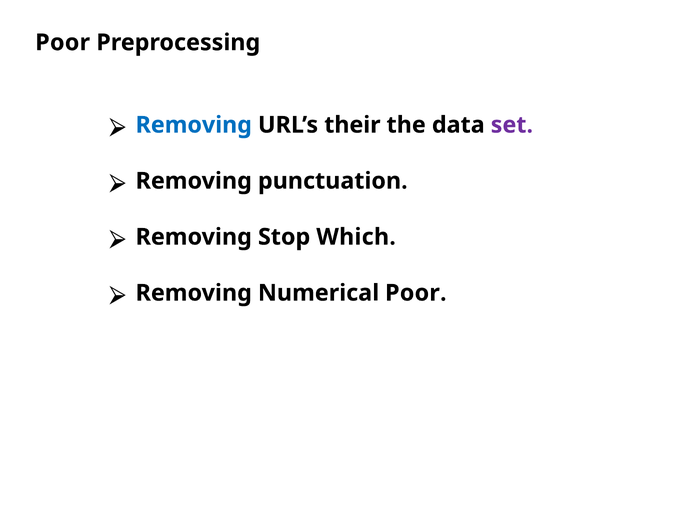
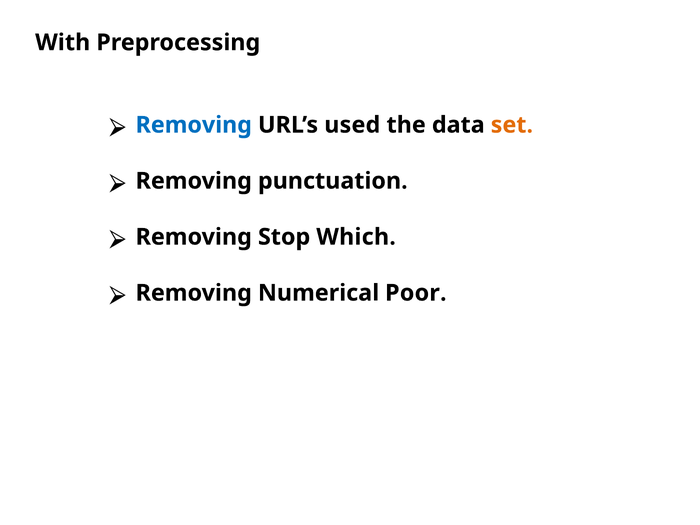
Poor: Poor -> With (63, 43)
their: their -> used (352, 125)
set colour: purple -> orange (512, 125)
